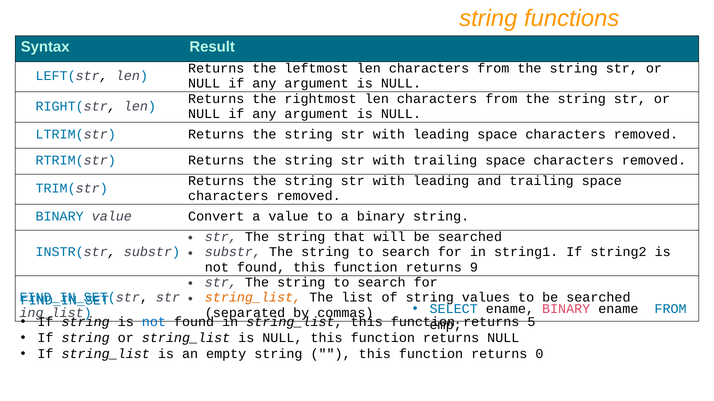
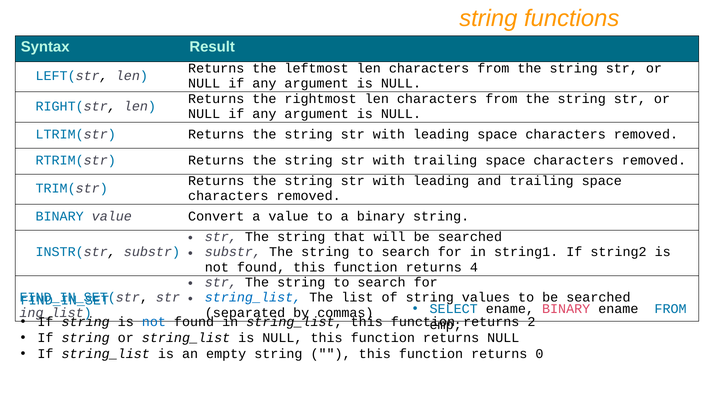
9: 9 -> 4 (474, 268)
string_list colour: orange -> blue (253, 298)
5: 5 -> 2 (531, 322)
